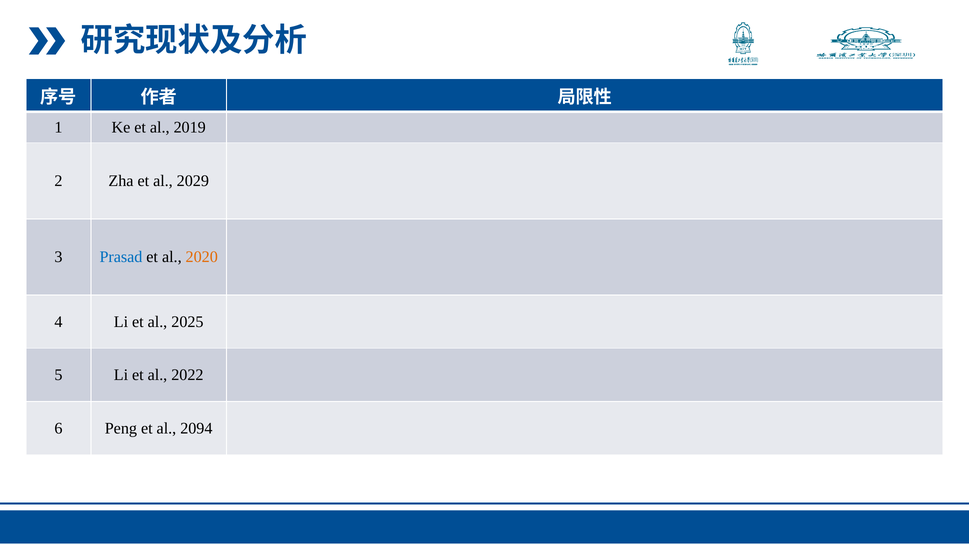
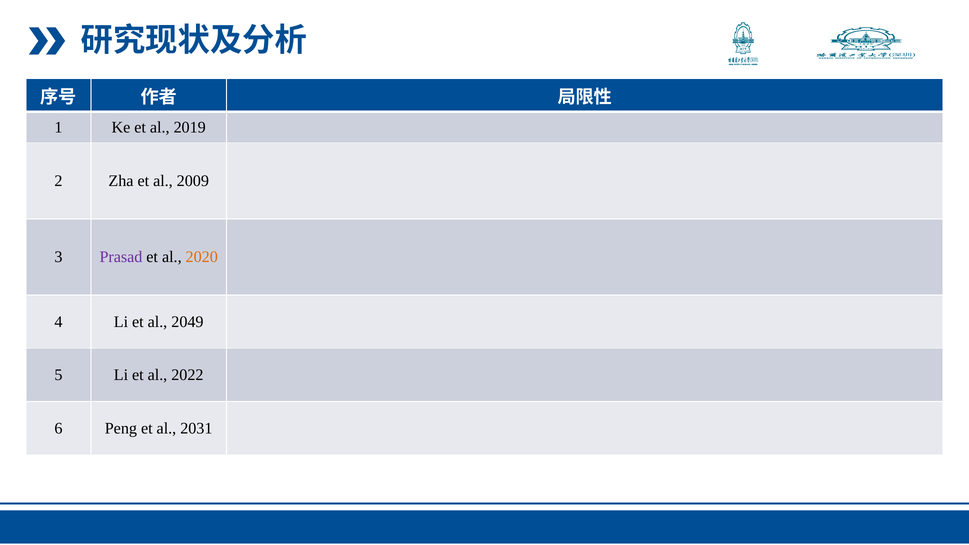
2029: 2029 -> 2009 (193, 181)
Prasad colour: blue -> purple (121, 257)
2025: 2025 -> 2049 (187, 322)
2094: 2094 -> 2031 (196, 428)
